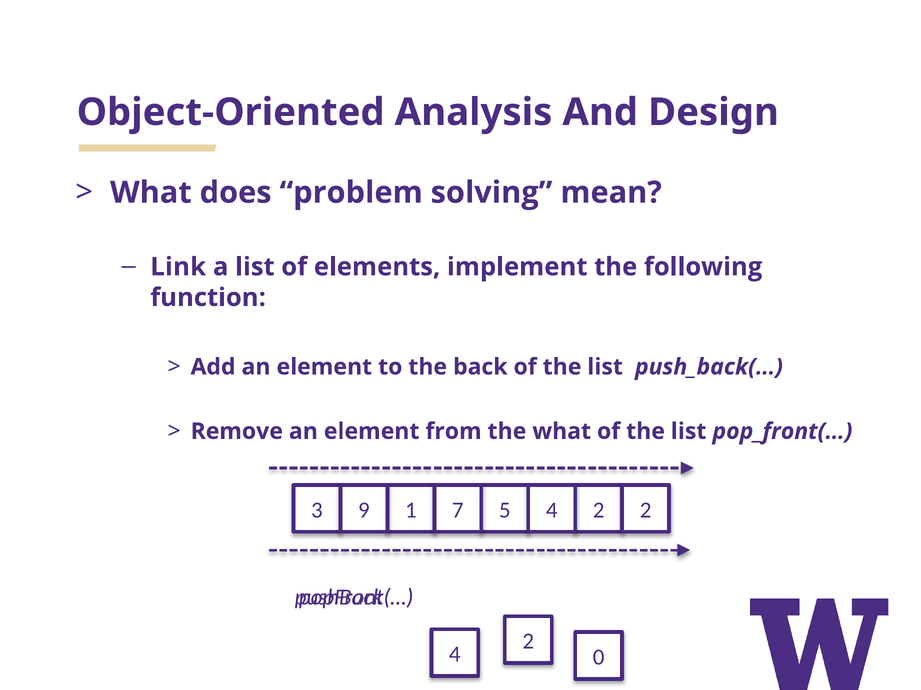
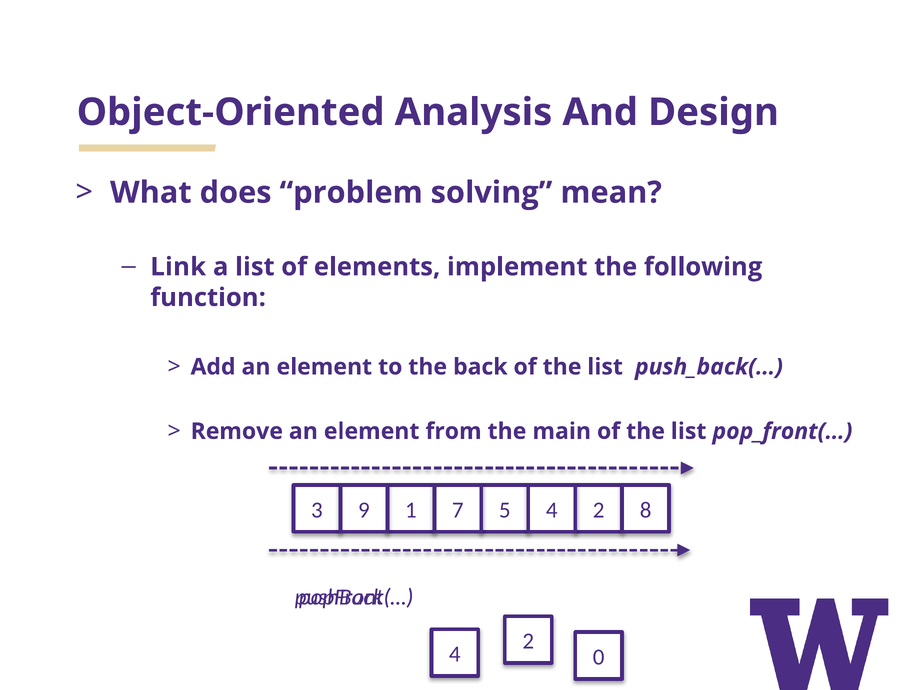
the what: what -> main (562, 432)
2 2: 2 -> 8 (646, 511)
